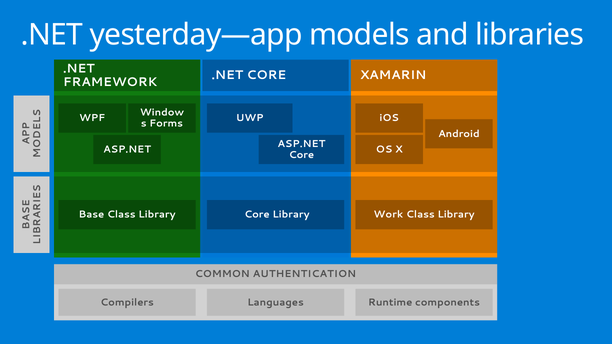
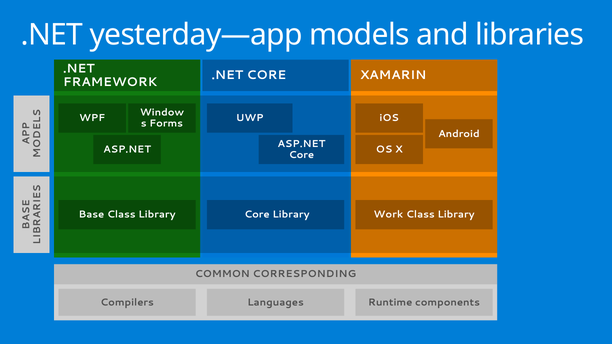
AUTHENTICATION: AUTHENTICATION -> CORRESPONDING (304, 274)
